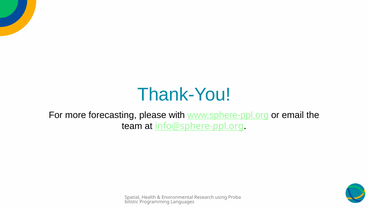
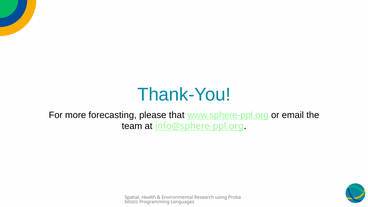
with: with -> that (177, 115)
